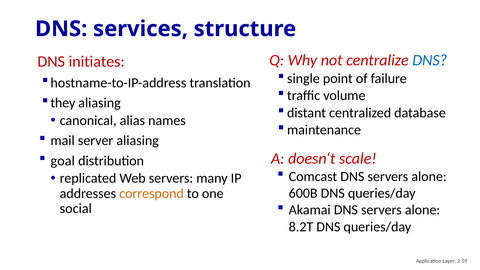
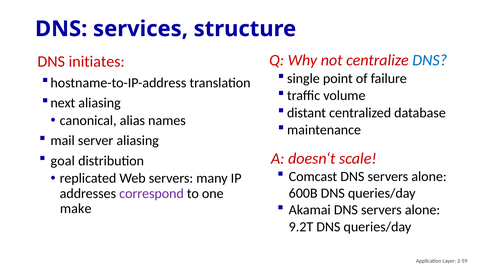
they: they -> next (63, 103)
correspond colour: orange -> purple (152, 193)
social: social -> make (76, 209)
8.2T: 8.2T -> 9.2T (301, 227)
